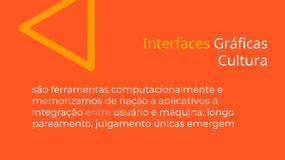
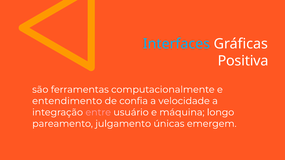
Interfaces colour: yellow -> light blue (176, 44)
Cultura: Cultura -> Positiva (243, 61)
memorizamos: memorizamos -> entendimento (67, 101)
nação: nação -> confia (134, 101)
aplicativos: aplicativos -> velocidade (184, 101)
